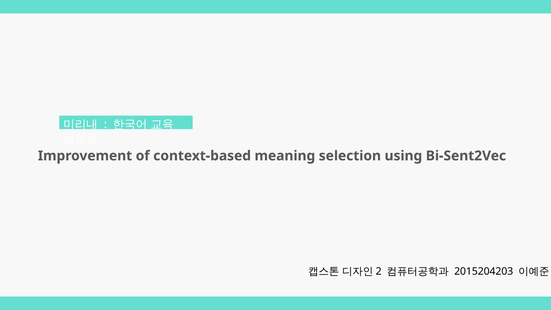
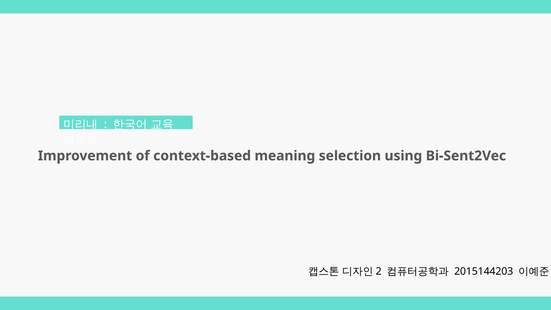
2015204203: 2015204203 -> 2015144203 (484, 271)
